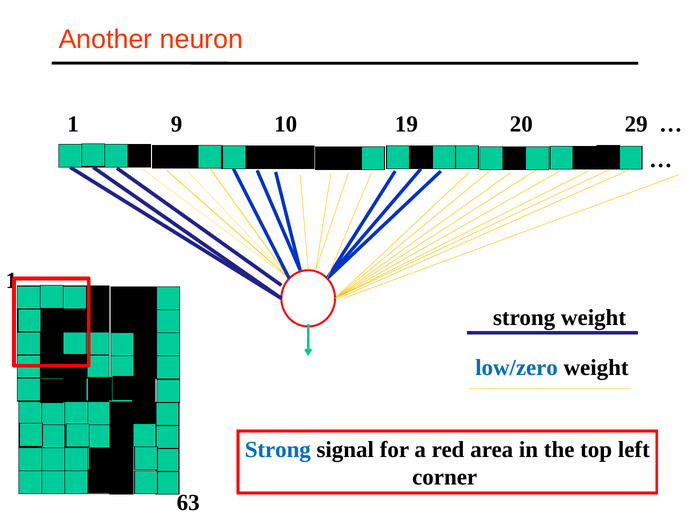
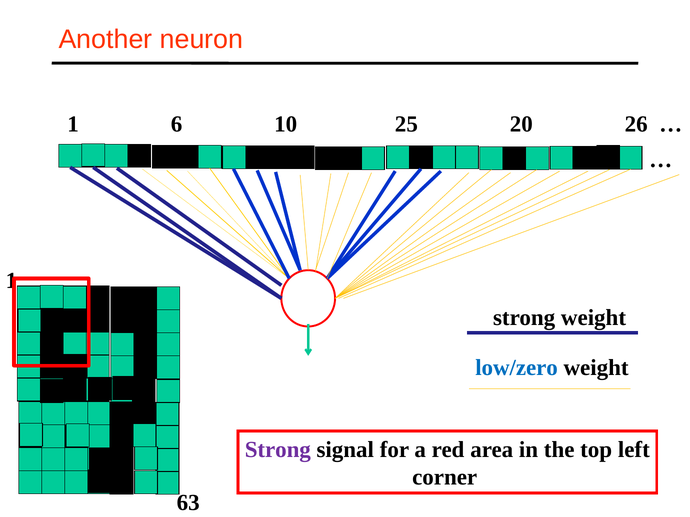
9: 9 -> 6 (177, 124)
19: 19 -> 25 (406, 124)
29: 29 -> 26 (636, 124)
Strong colour: blue -> purple (278, 450)
